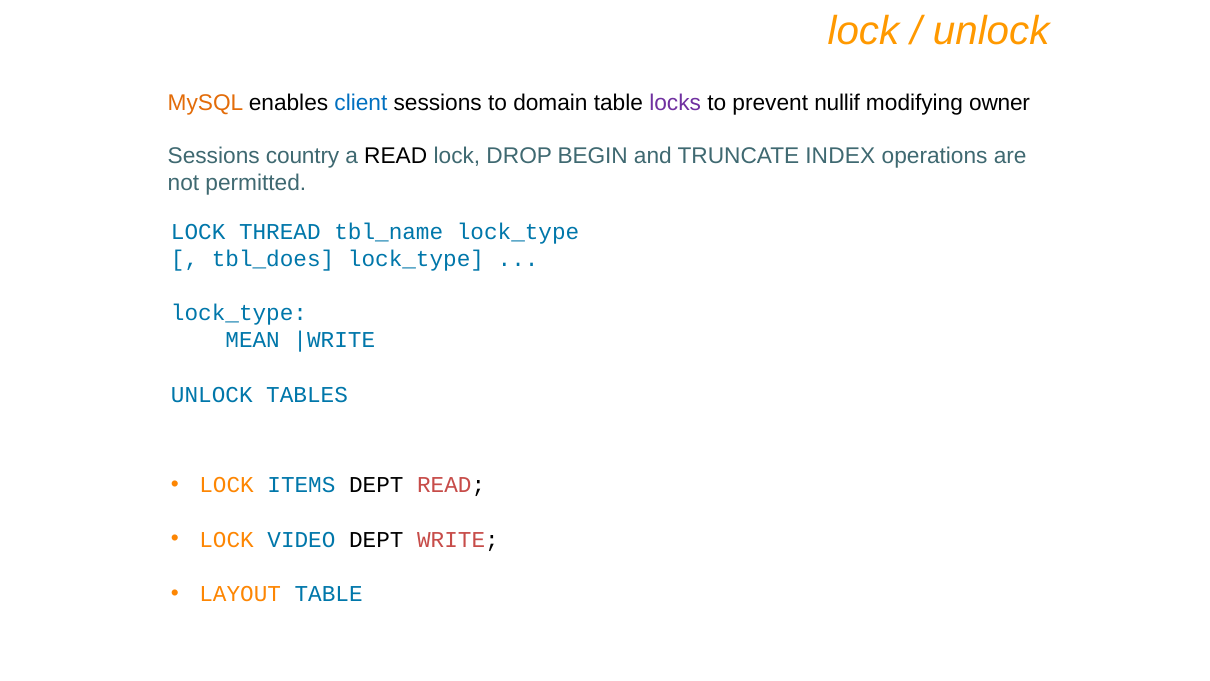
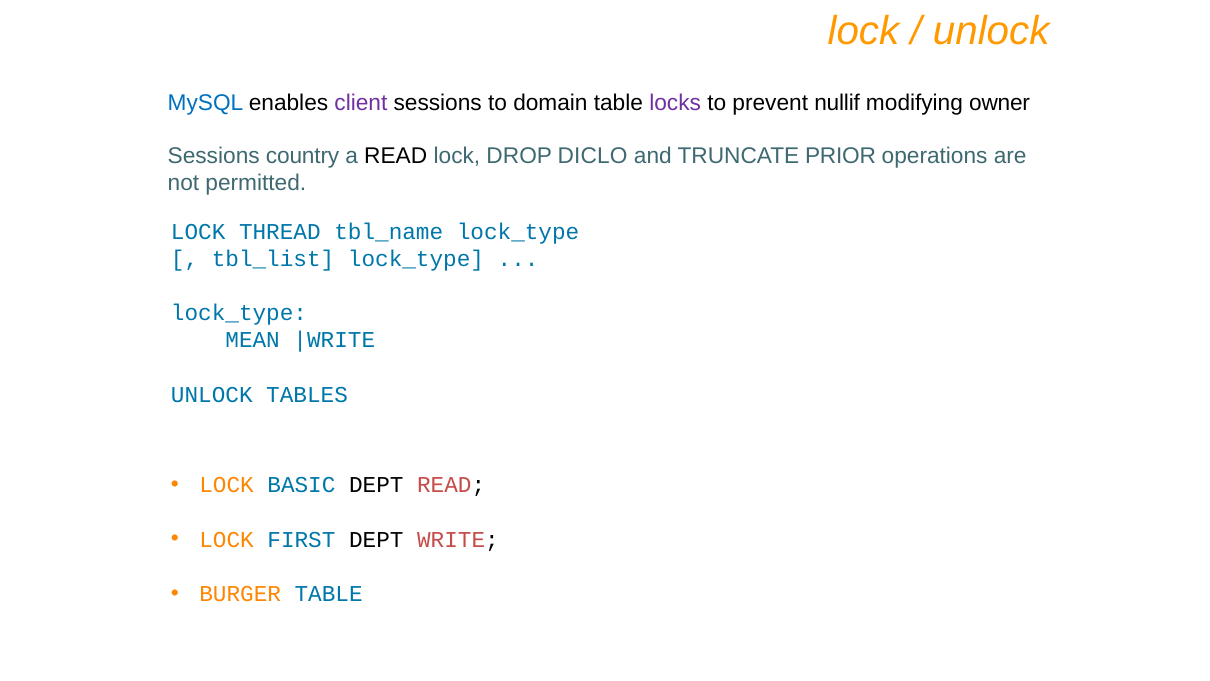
MySQL colour: orange -> blue (206, 103)
client colour: blue -> purple (361, 103)
BEGIN: BEGIN -> DICLO (593, 156)
INDEX: INDEX -> PRIOR (840, 156)
tbl_does: tbl_does -> tbl_list (273, 259)
ITEMS: ITEMS -> BASIC (301, 485)
VIDEO: VIDEO -> FIRST (301, 539)
LAYOUT: LAYOUT -> BURGER (240, 594)
